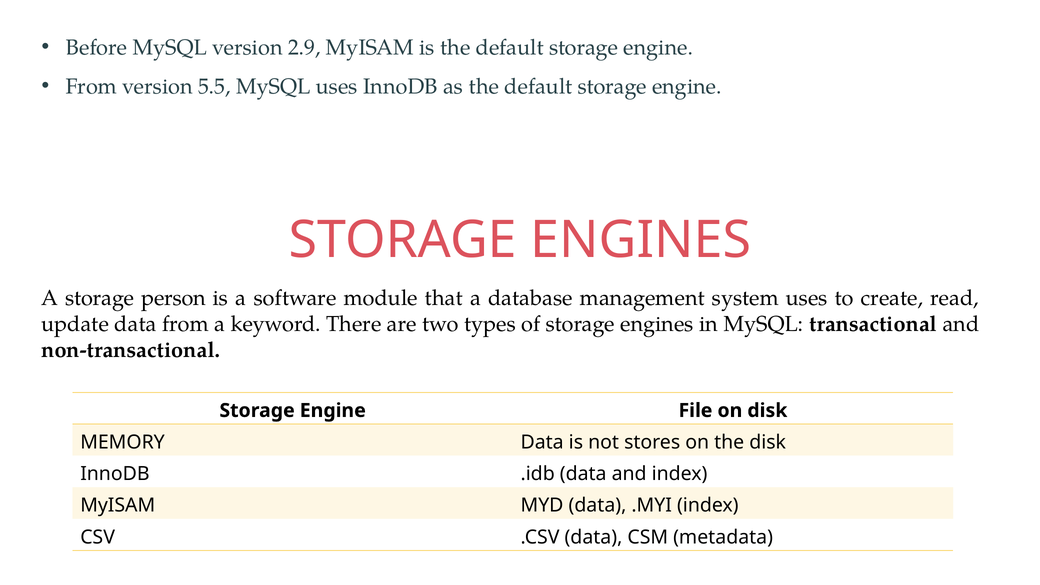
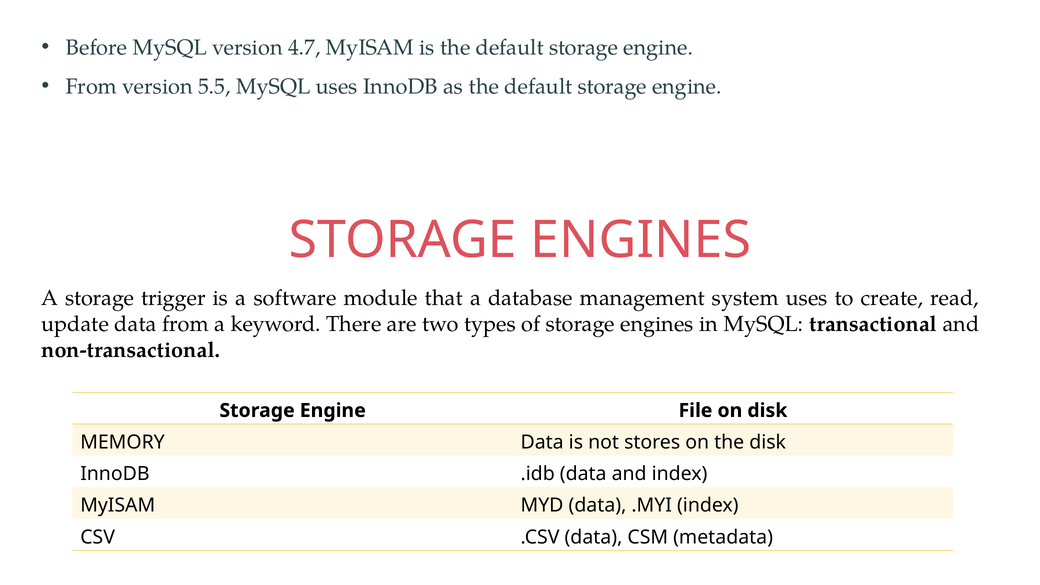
2.9: 2.9 -> 4.7 (304, 48)
person: person -> trigger (174, 298)
